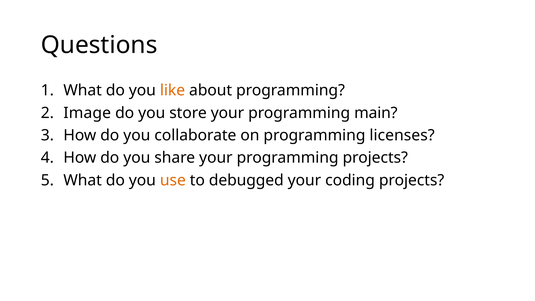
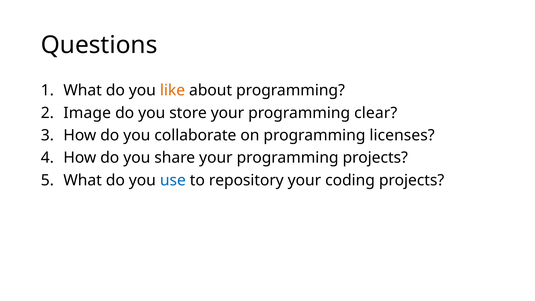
main: main -> clear (376, 113)
use colour: orange -> blue (173, 180)
debugged: debugged -> repository (246, 180)
